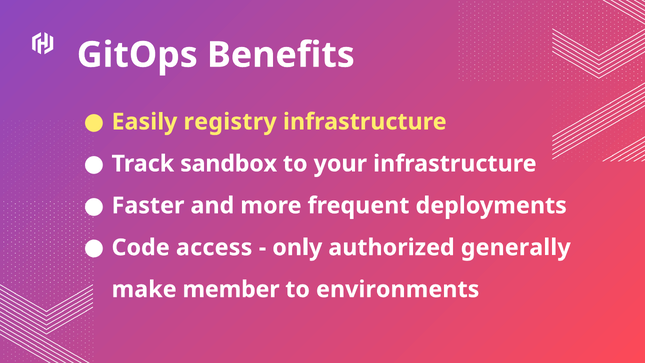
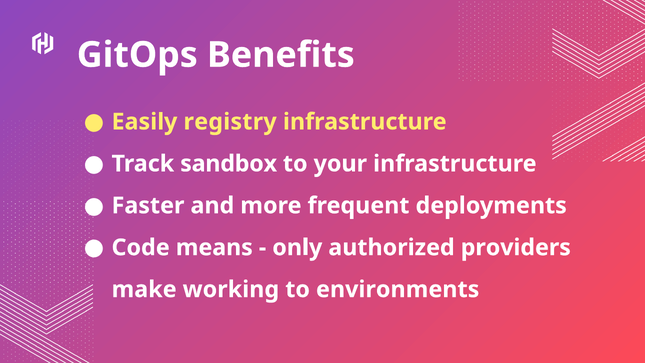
access: access -> means (214, 247)
generally: generally -> providers (516, 247)
member: member -> working (231, 289)
